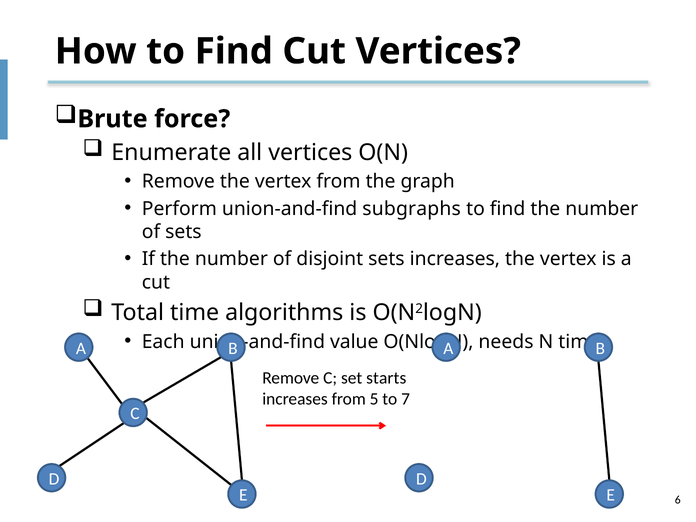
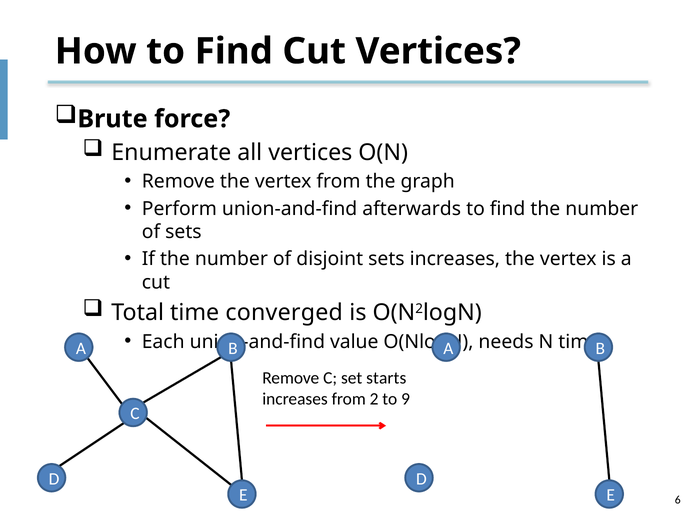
subgraphs: subgraphs -> afterwards (412, 209)
algorithms: algorithms -> converged (284, 313)
5: 5 -> 2 (374, 399)
7: 7 -> 9 (406, 399)
